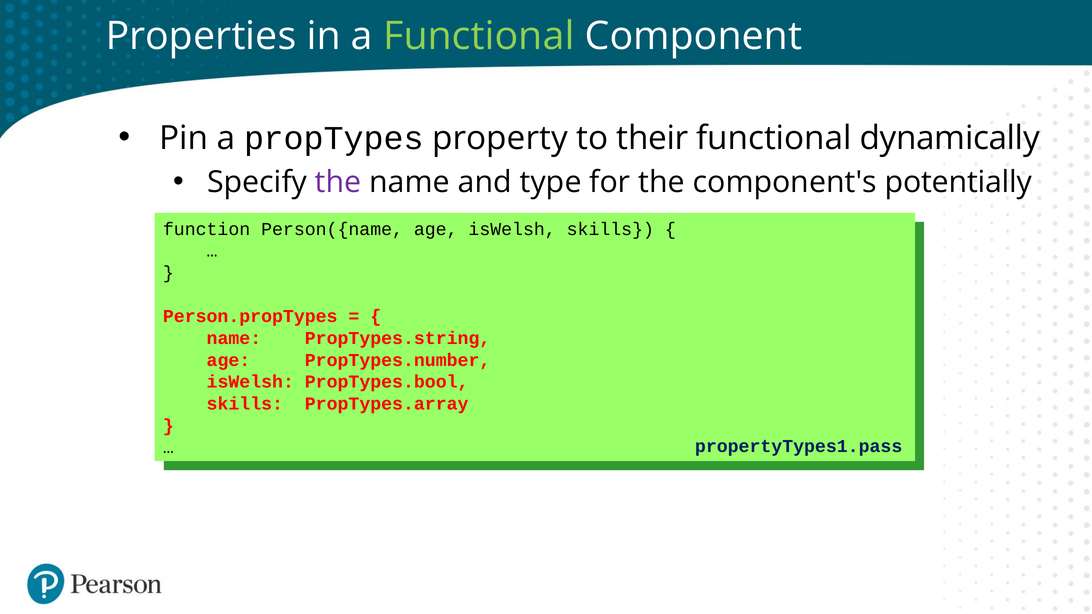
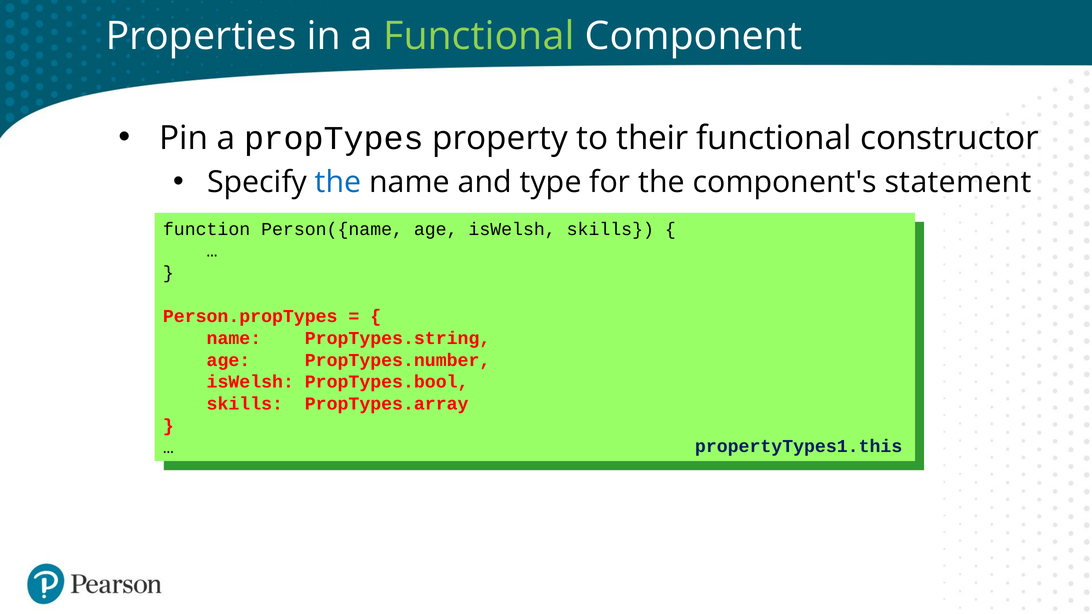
dynamically: dynamically -> constructor (950, 138)
the colour: purple -> blue (338, 182)
potentially: potentially -> statement (958, 182)
propertyTypes1.pass: propertyTypes1.pass -> propertyTypes1.this (799, 446)
